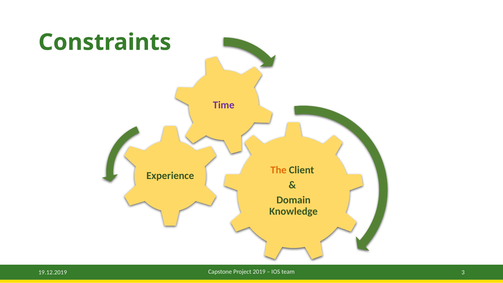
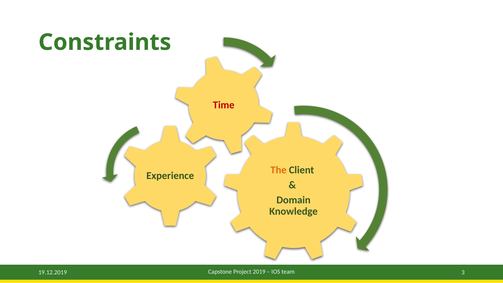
Time colour: purple -> red (224, 105)
